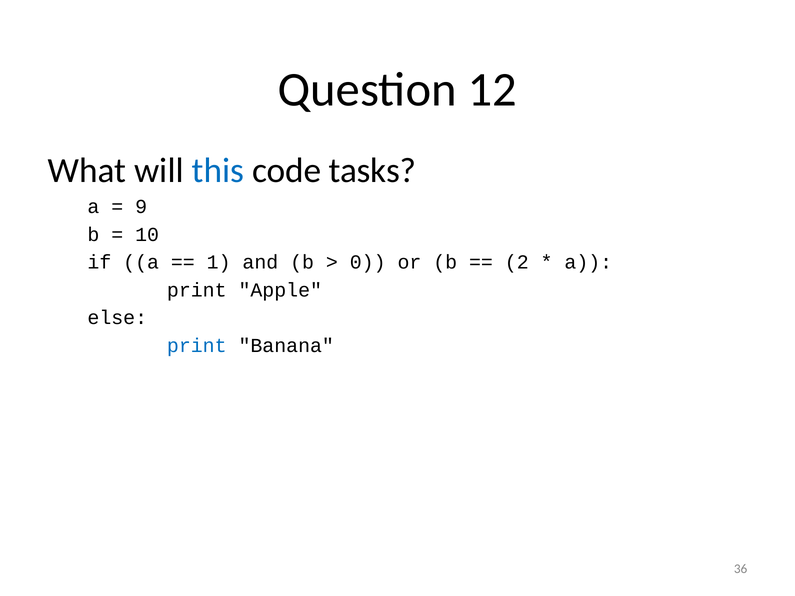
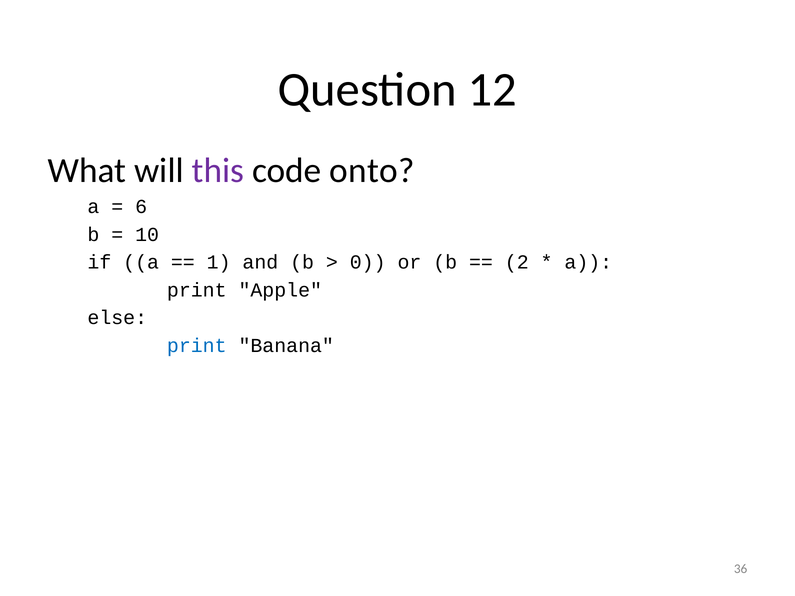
this colour: blue -> purple (218, 171)
tasks: tasks -> onto (372, 171)
9: 9 -> 6 (141, 207)
